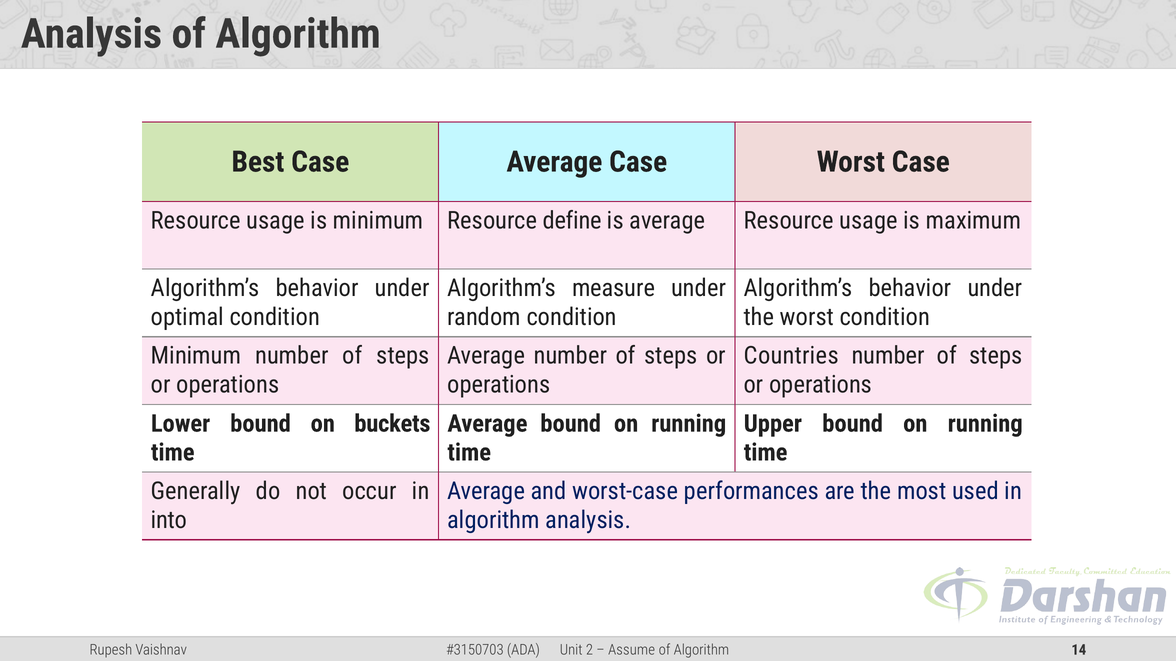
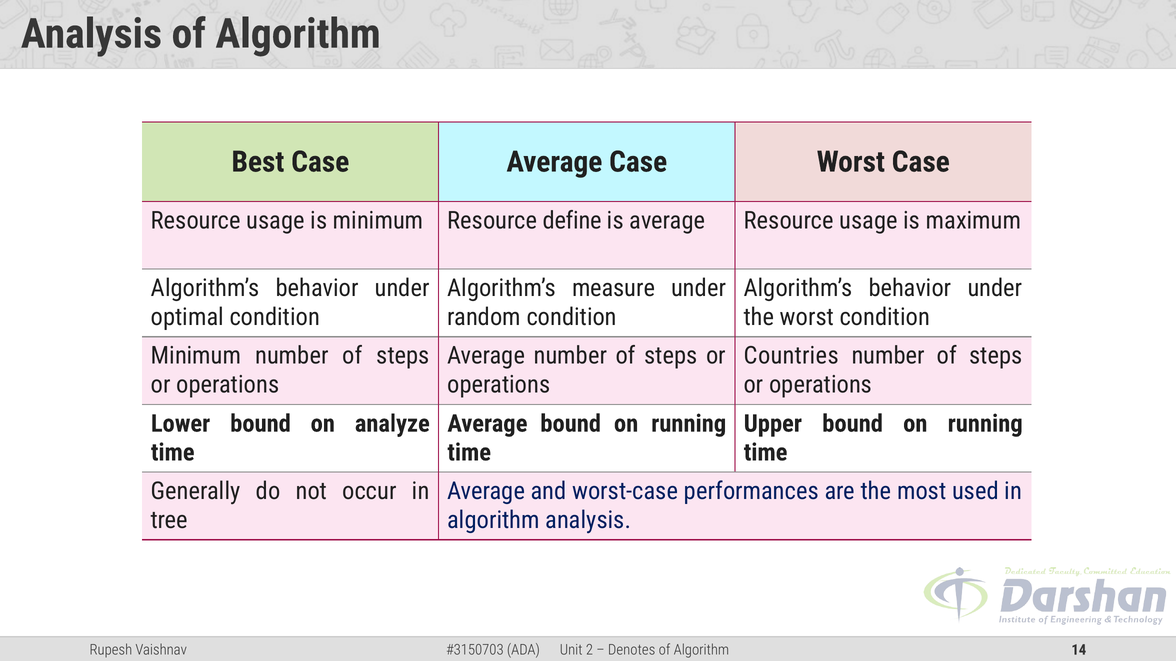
buckets: buckets -> analyze (392, 424)
into: into -> tree (169, 520)
Assume: Assume -> Denotes (632, 650)
